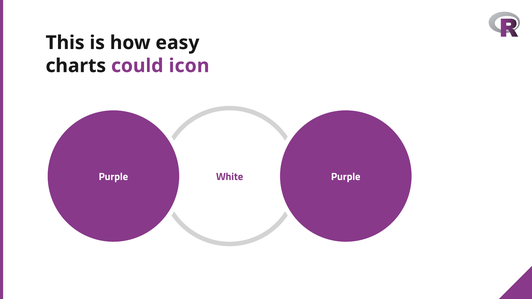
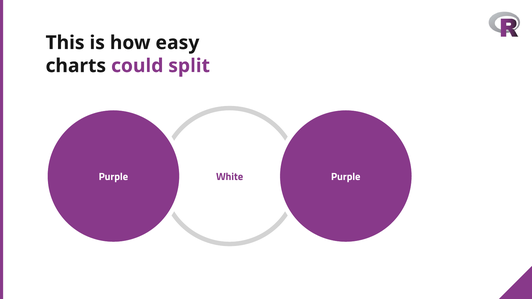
icon: icon -> split (189, 66)
